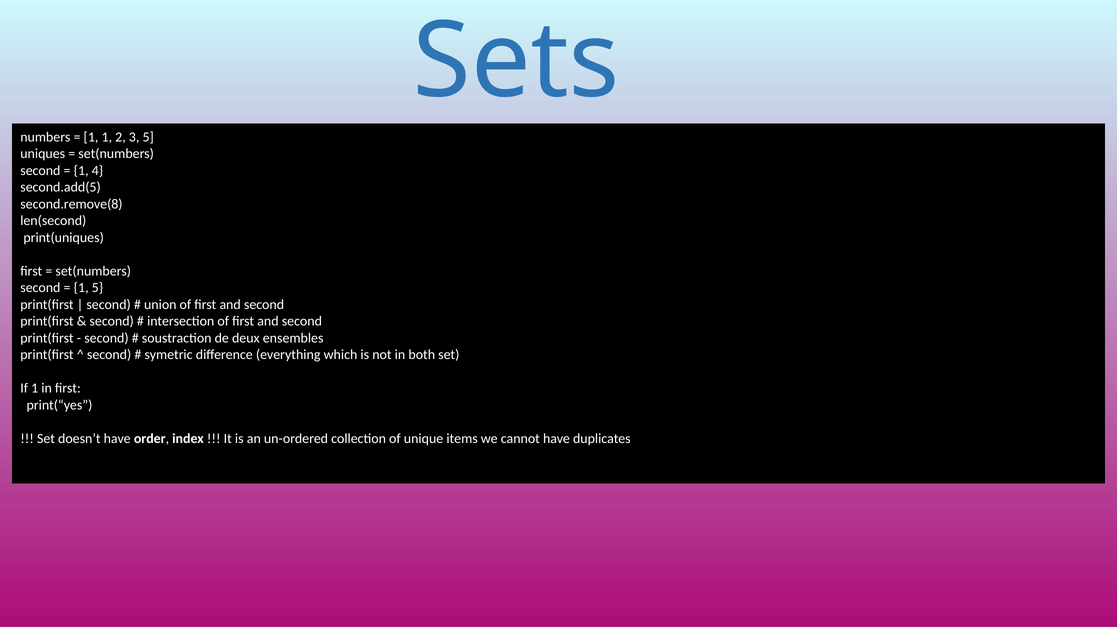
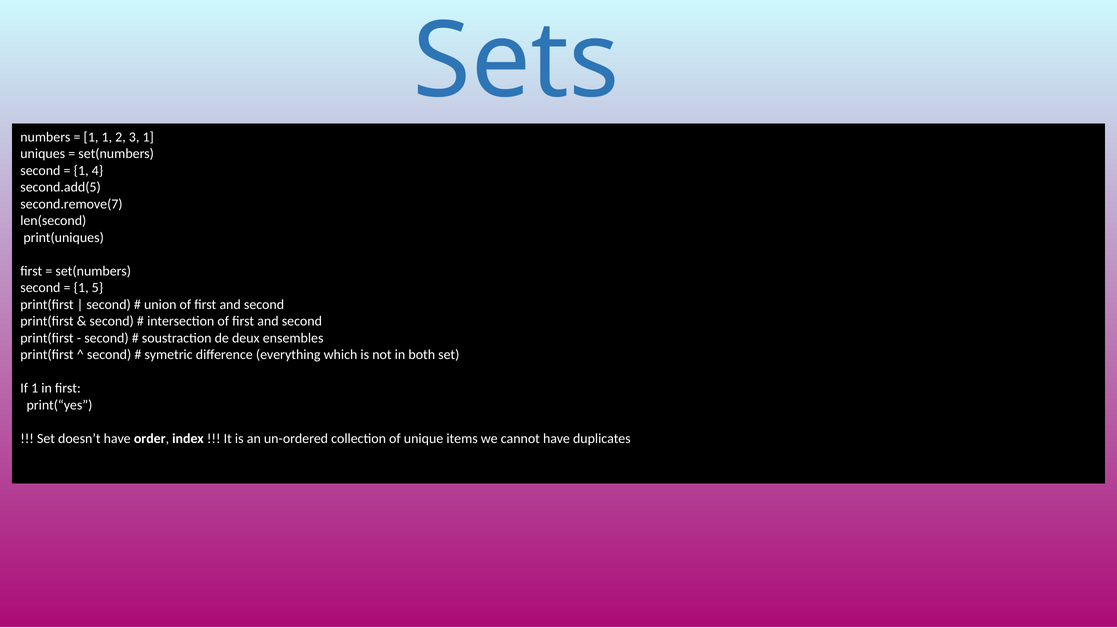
3 5: 5 -> 1 (148, 137)
second.remove(8: second.remove(8 -> second.remove(7 (71, 204)
